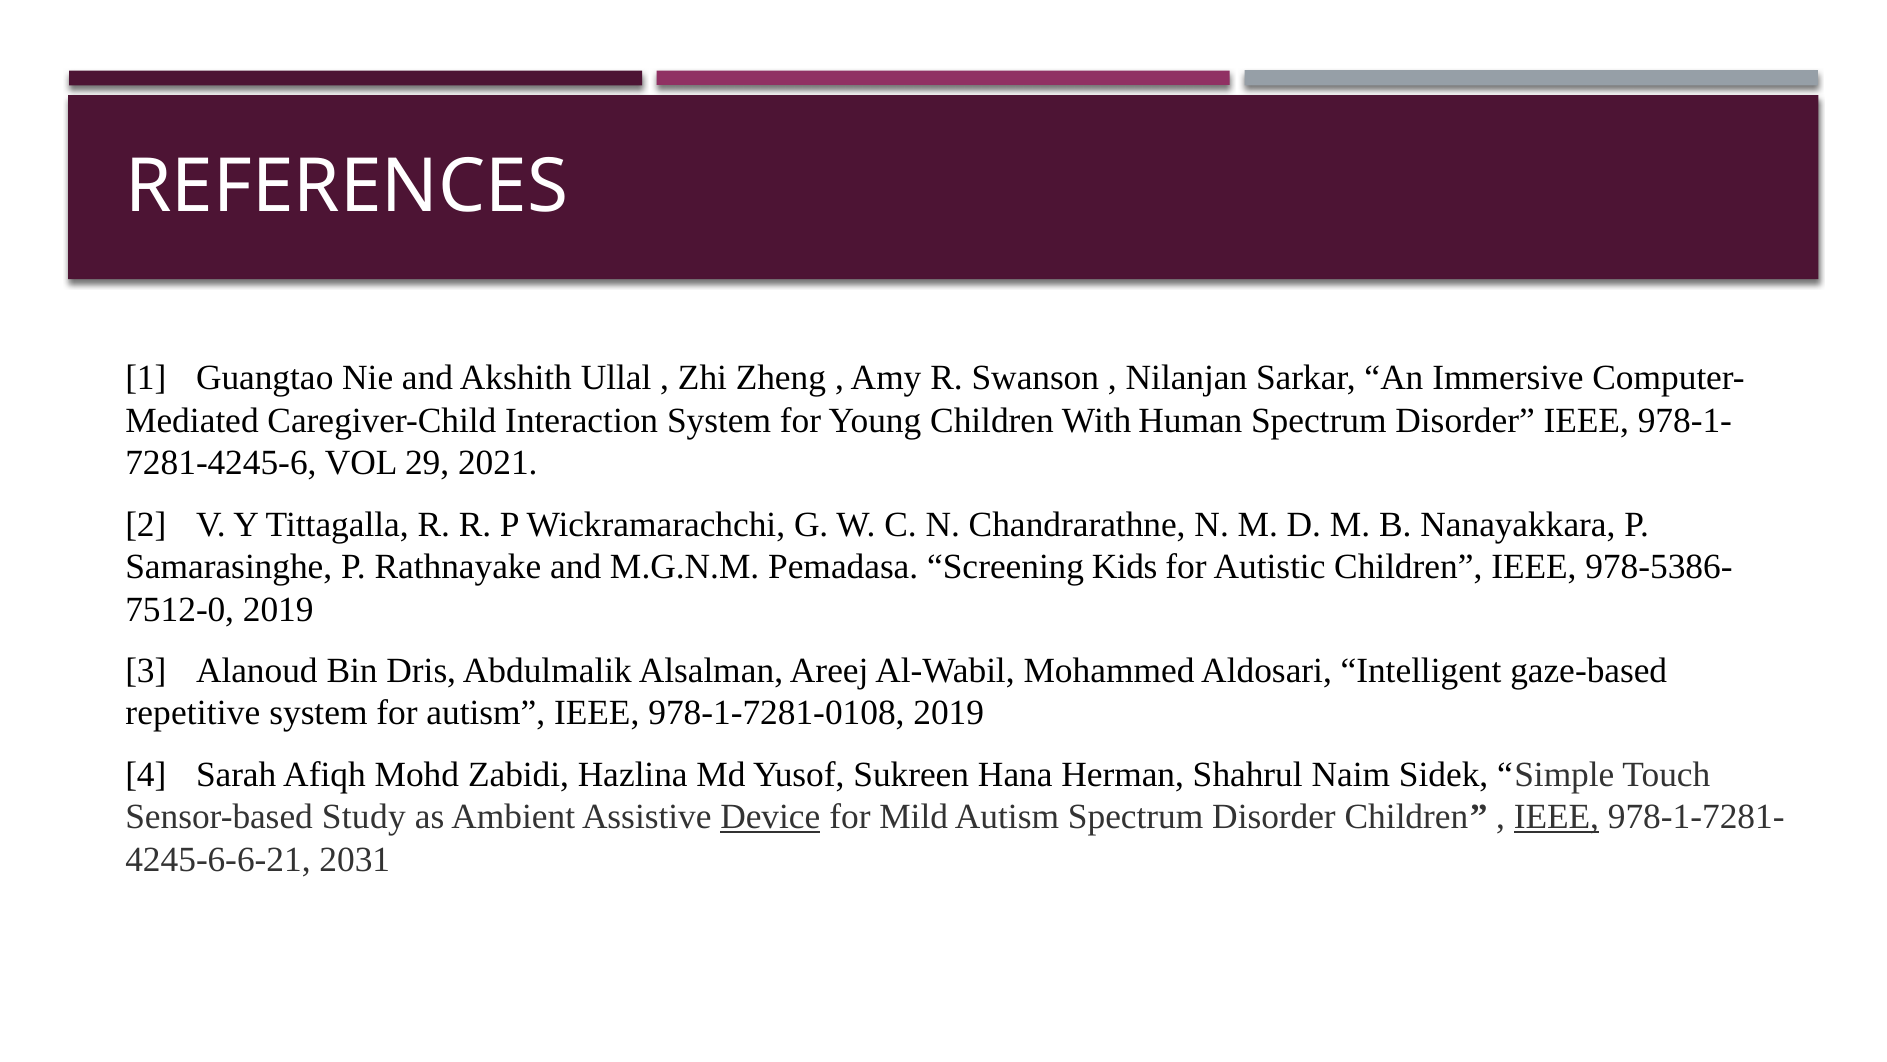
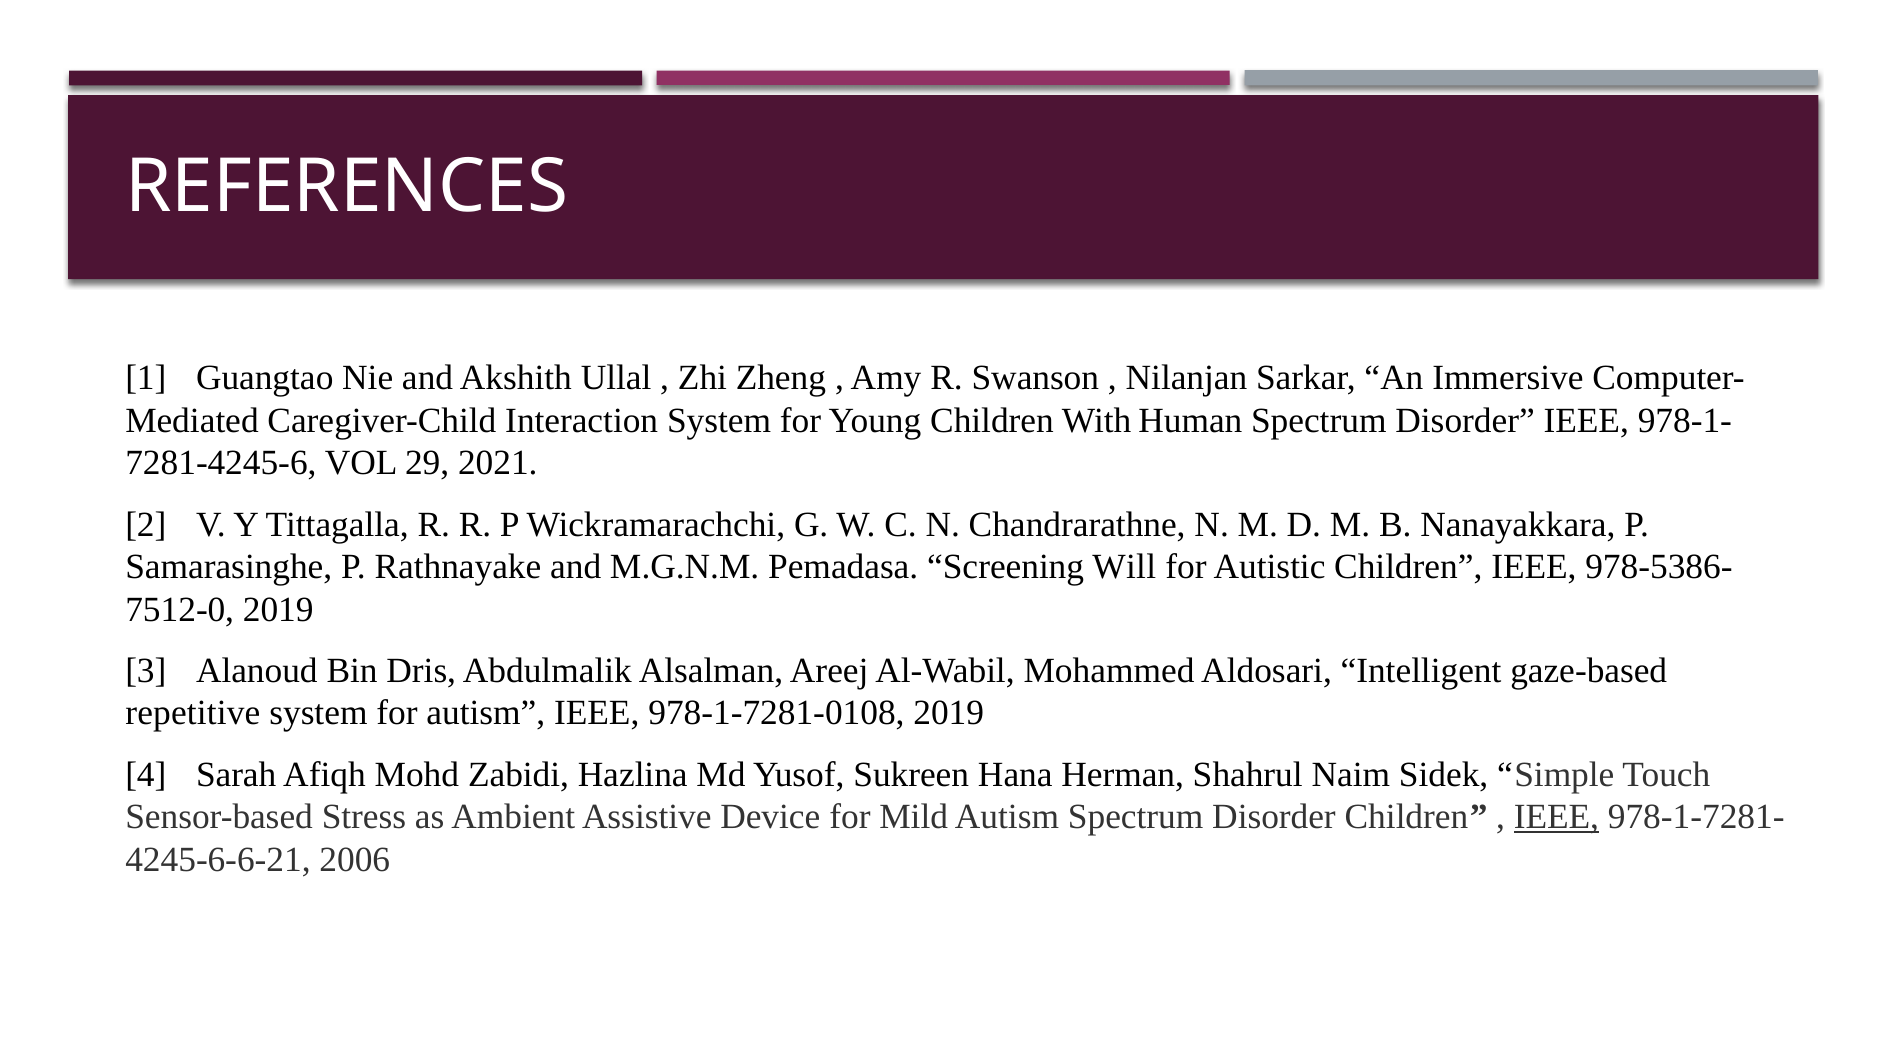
Kids: Kids -> Will (1124, 567)
Study: Study -> Stress (364, 817)
Device underline: present -> none (770, 817)
2031: 2031 -> 2006 (355, 859)
